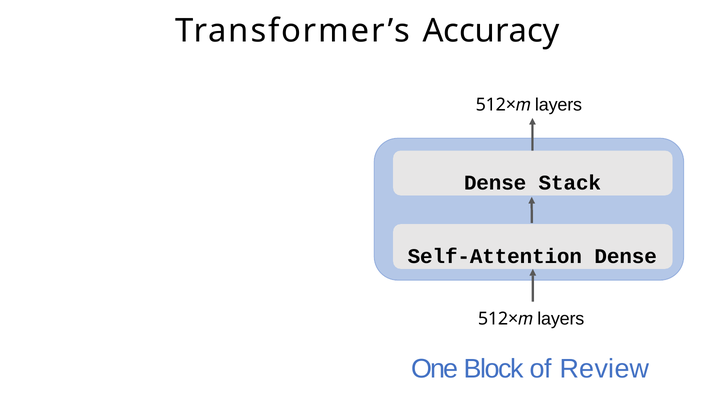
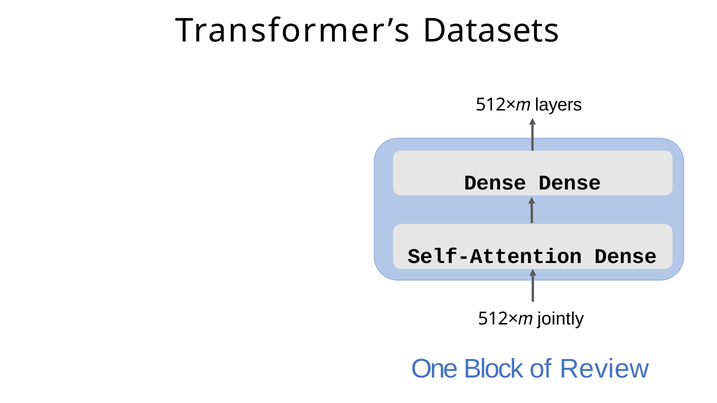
Accuracy: Accuracy -> Datasets (491, 31)
Dense Stack: Stack -> Dense (570, 183)
layers: layers -> jointly (561, 319)
